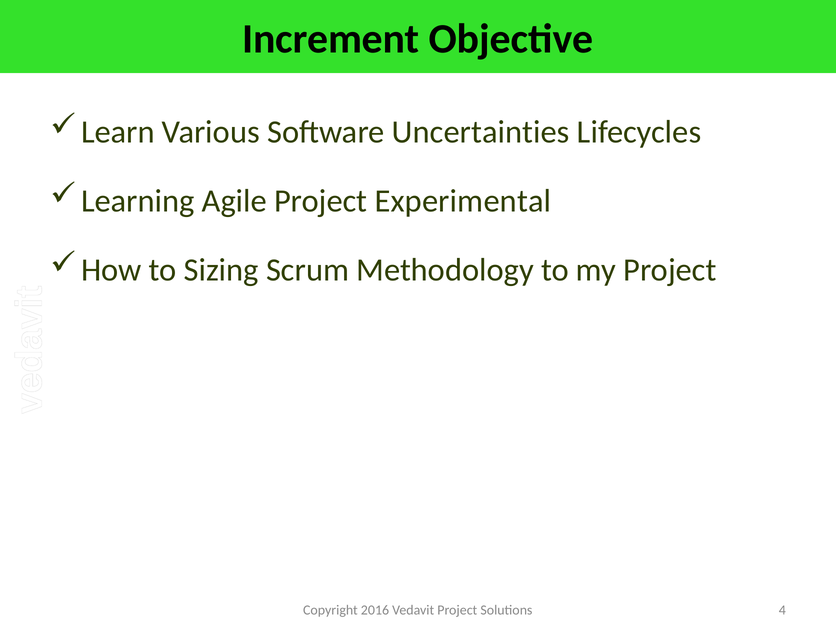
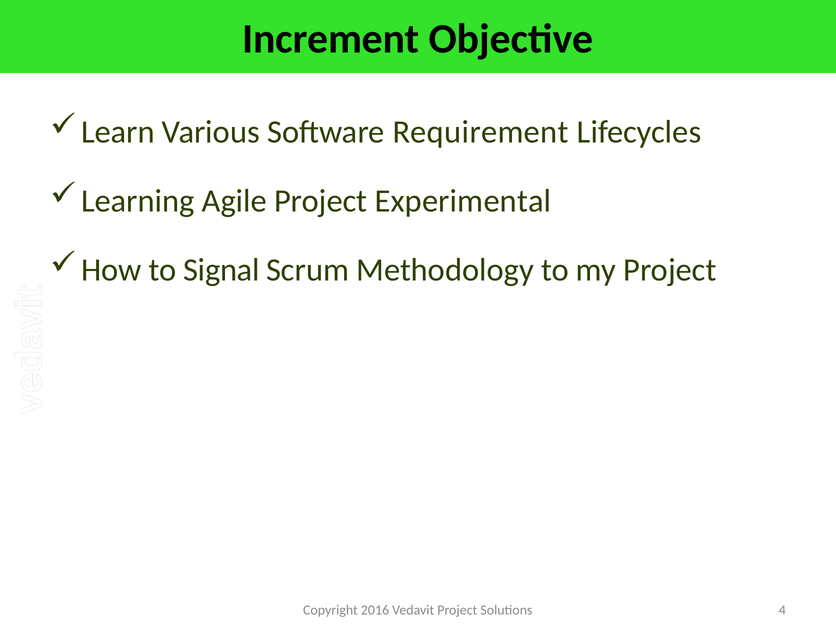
Uncertainties: Uncertainties -> Requirement (481, 132)
Sizing: Sizing -> Signal (221, 270)
